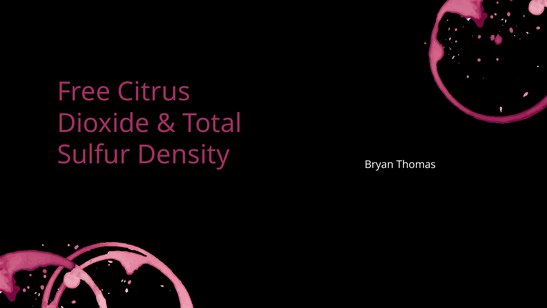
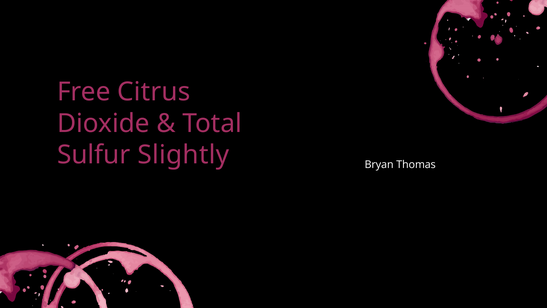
Density: Density -> Slightly (183, 155)
